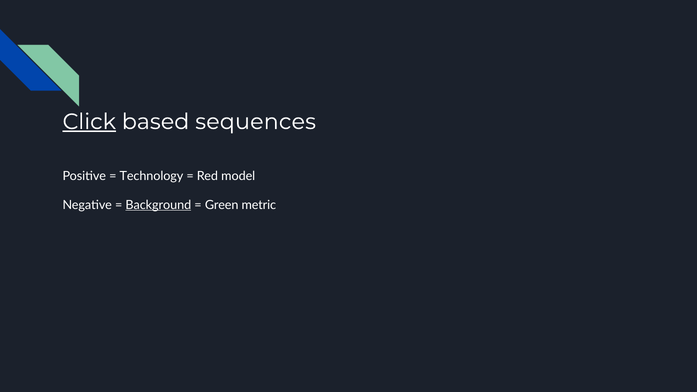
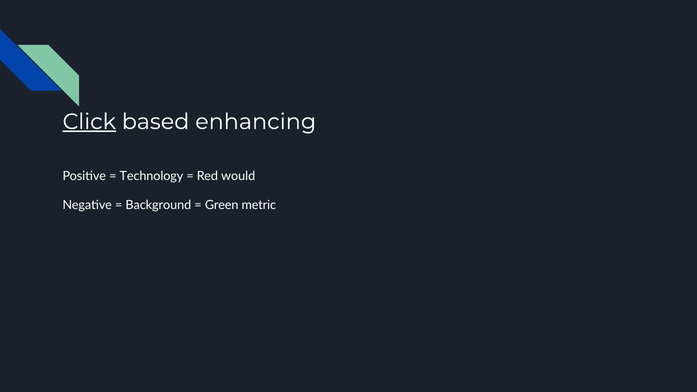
sequences: sequences -> enhancing (256, 122)
model: model -> would (238, 176)
Background underline: present -> none (158, 205)
